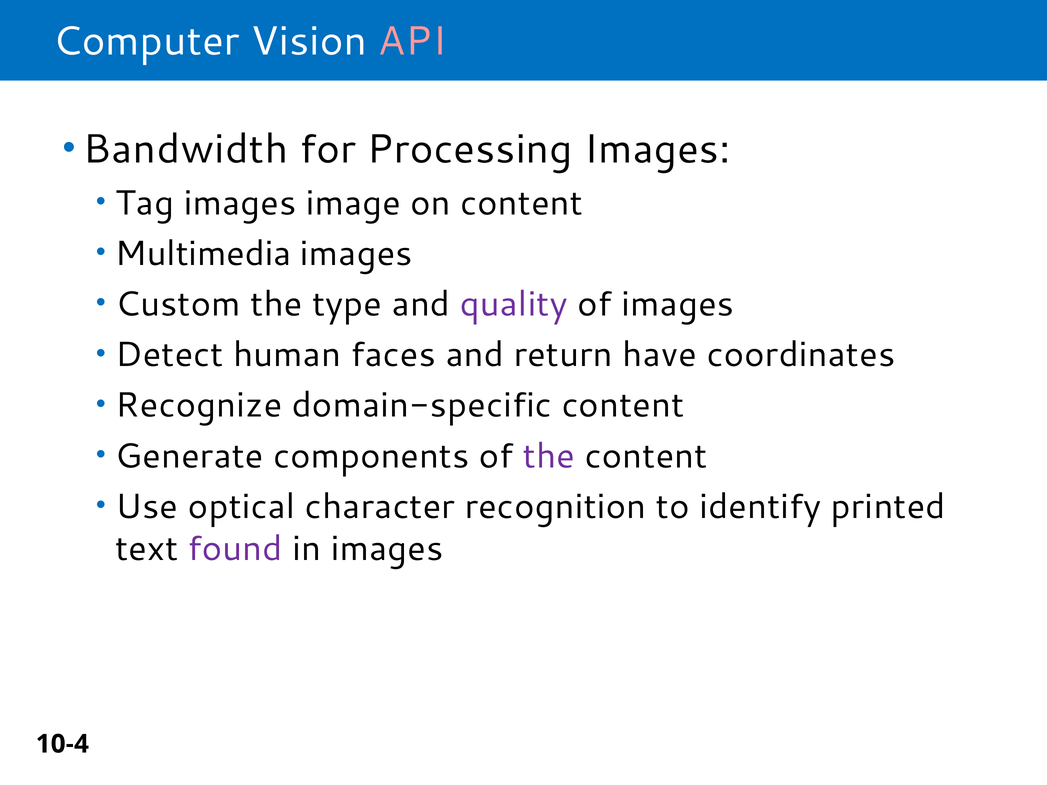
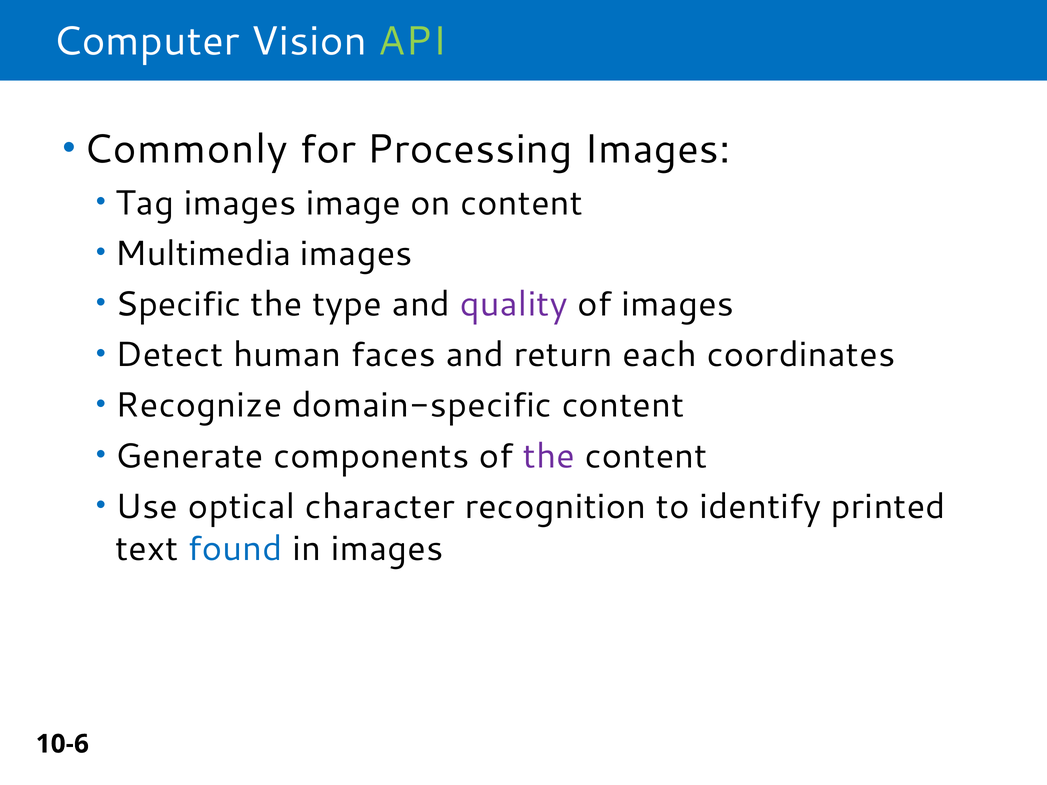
API colour: pink -> light green (412, 41)
Bandwidth: Bandwidth -> Commonly (186, 149)
Custom: Custom -> Specific (178, 304)
have: have -> each (660, 355)
found colour: purple -> blue (235, 549)
10-4: 10-4 -> 10-6 (62, 744)
